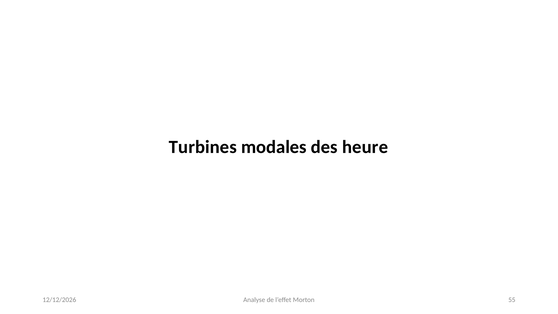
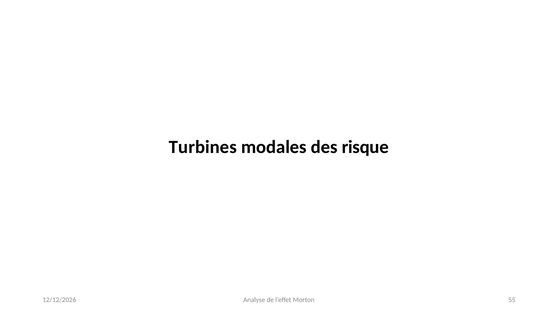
heure: heure -> risque (365, 147)
